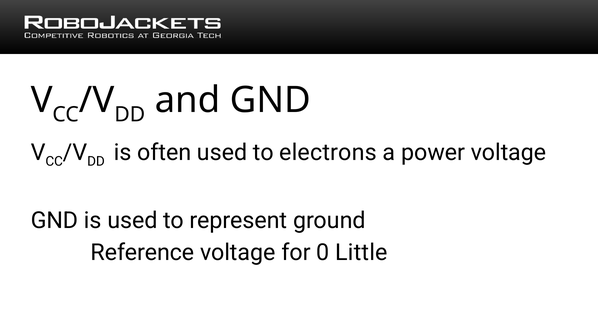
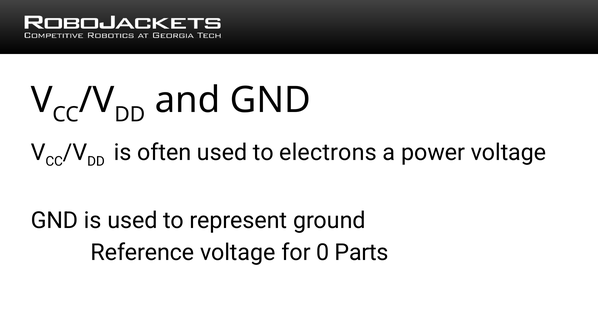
Little: Little -> Parts (362, 253)
